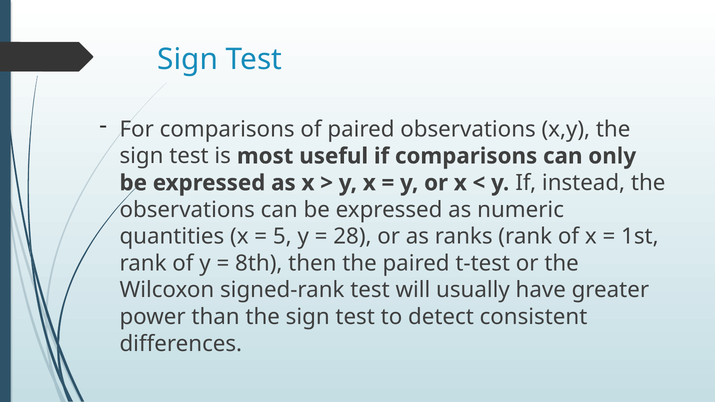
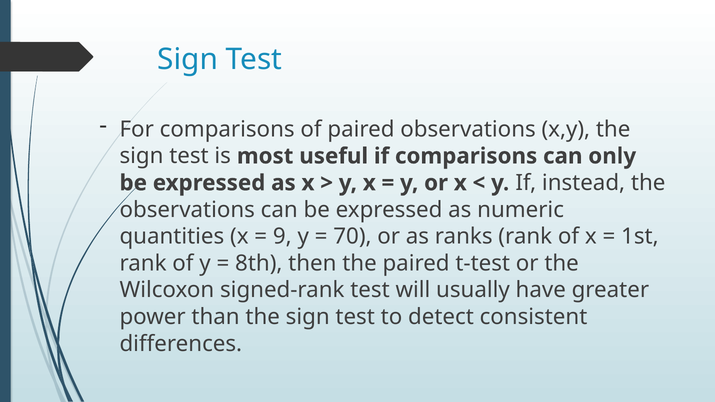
5: 5 -> 9 (282, 237)
28: 28 -> 70 (352, 237)
